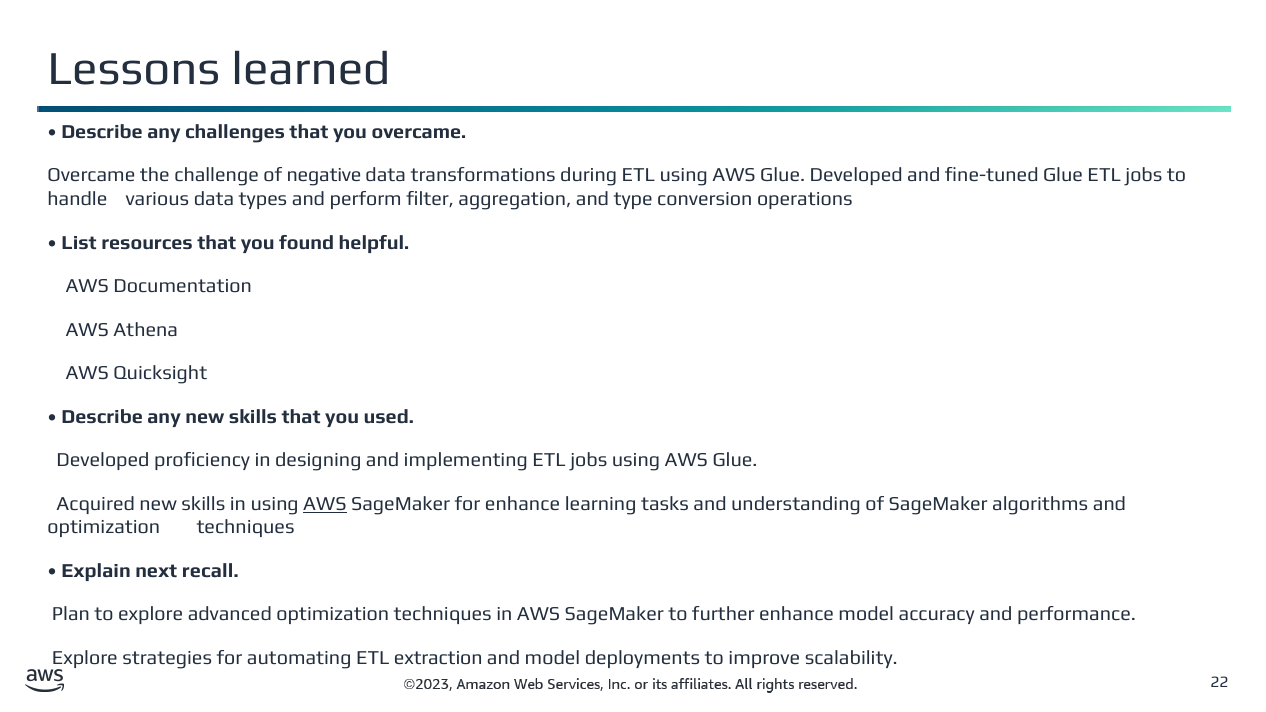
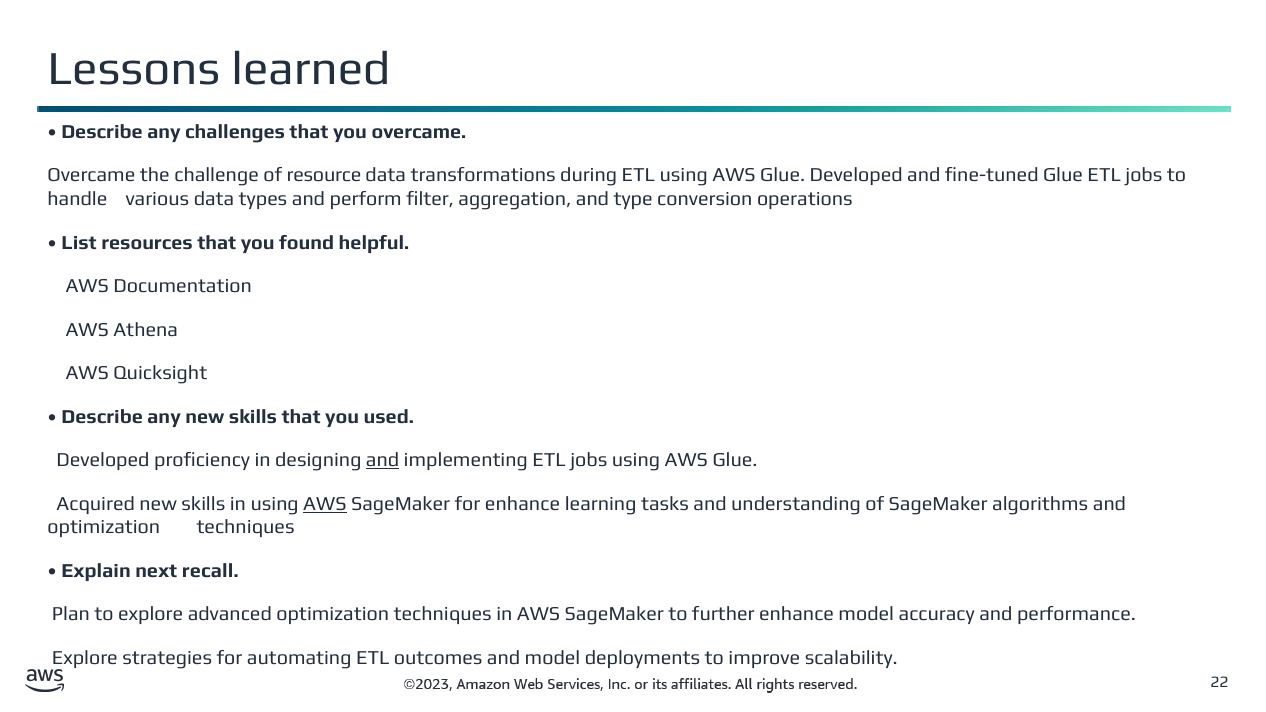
negative: negative -> resource (324, 175)
and underline: none -> present (383, 460)
extraction: extraction -> outcomes (438, 658)
